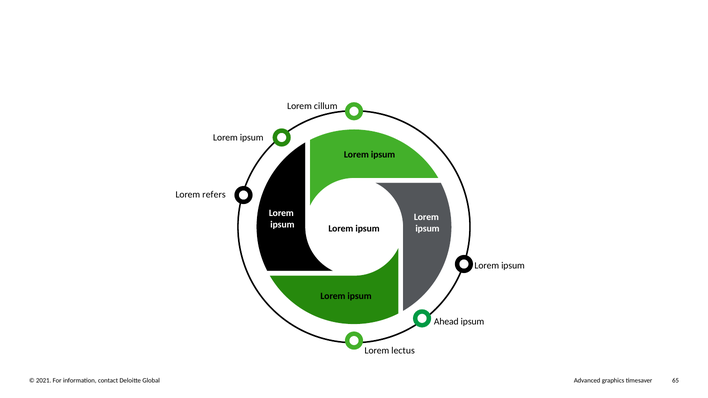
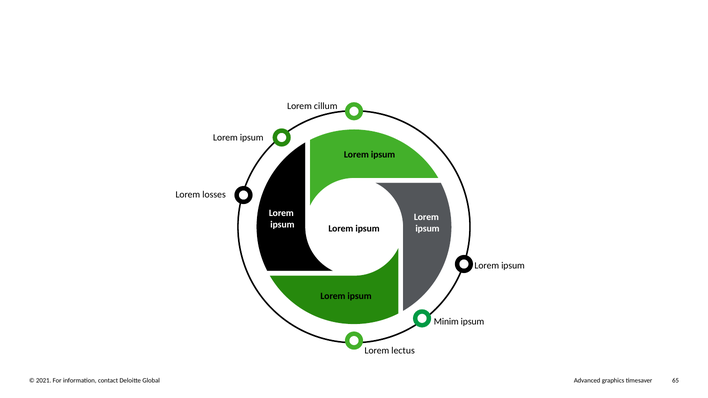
refers: refers -> losses (214, 195)
Ahead: Ahead -> Minim (446, 322)
